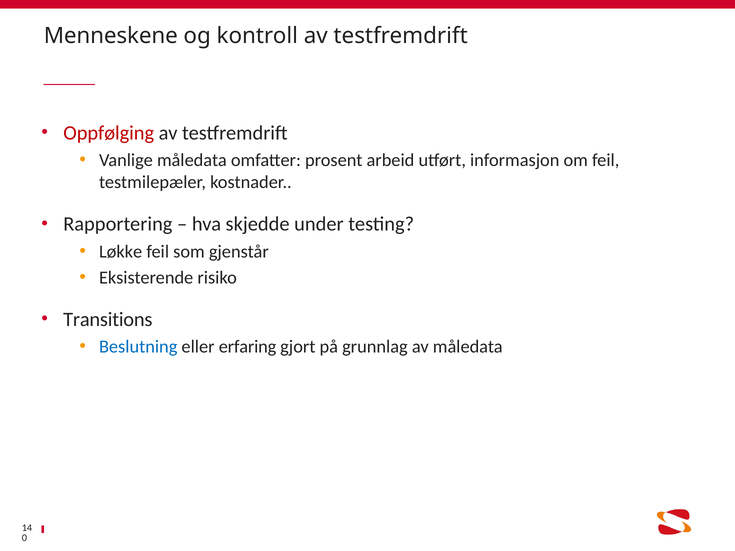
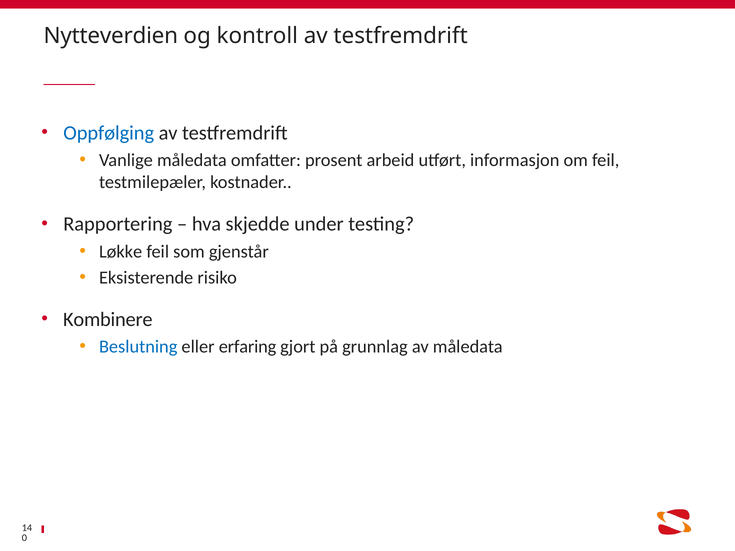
Menneskene: Menneskene -> Nytteverdien (111, 36)
Oppfølging colour: red -> blue (109, 133)
Transitions: Transitions -> Kombinere (108, 320)
